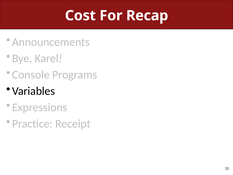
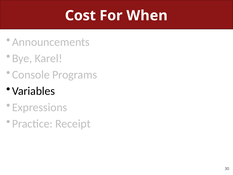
Recap: Recap -> When (147, 16)
